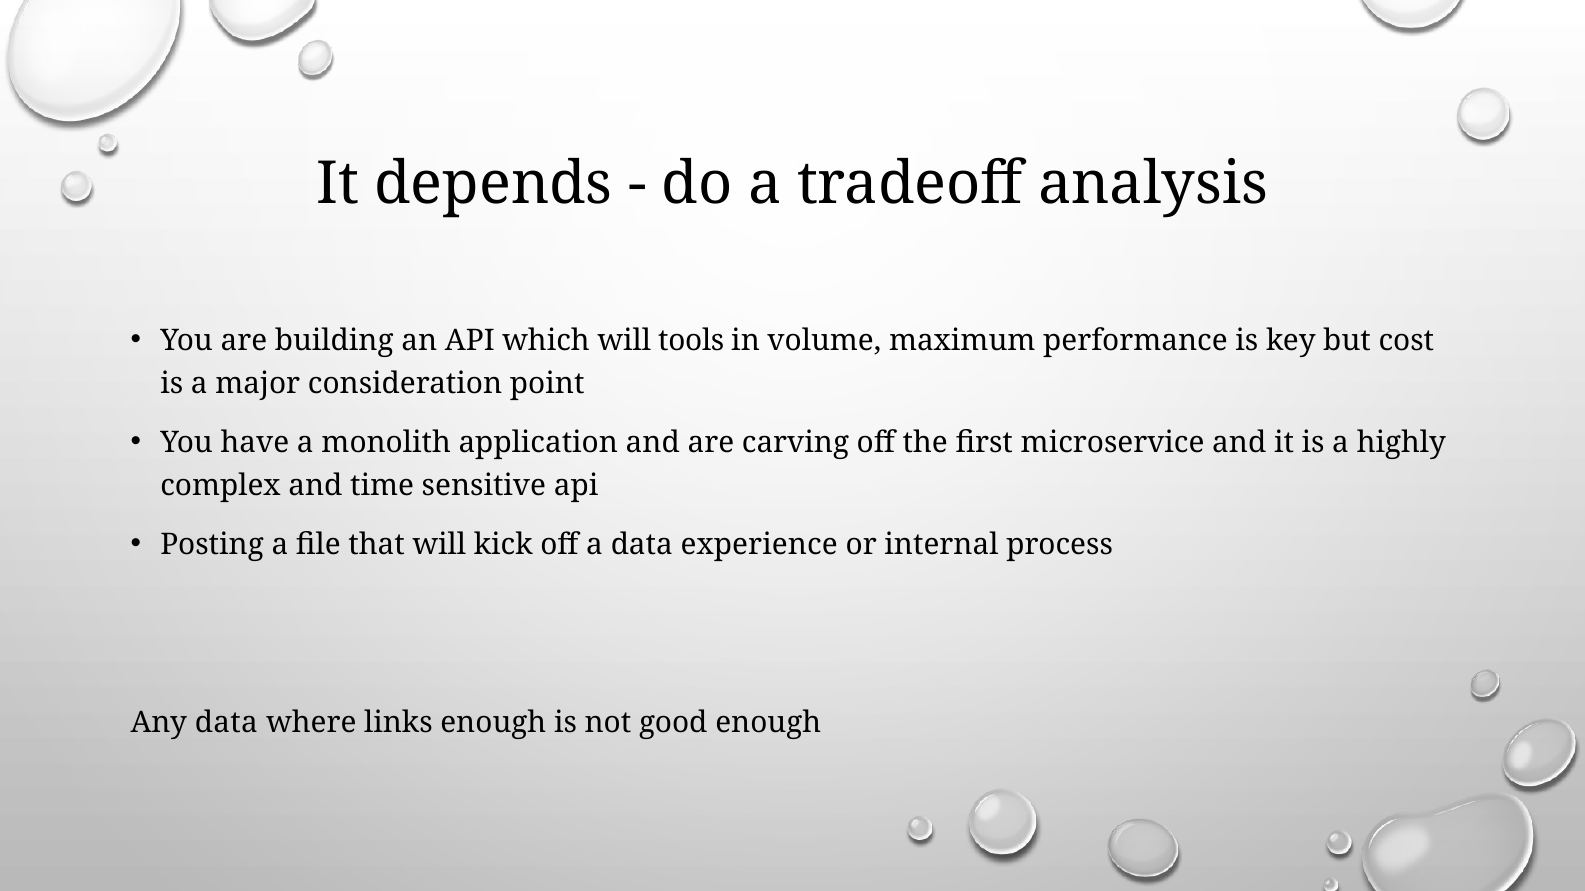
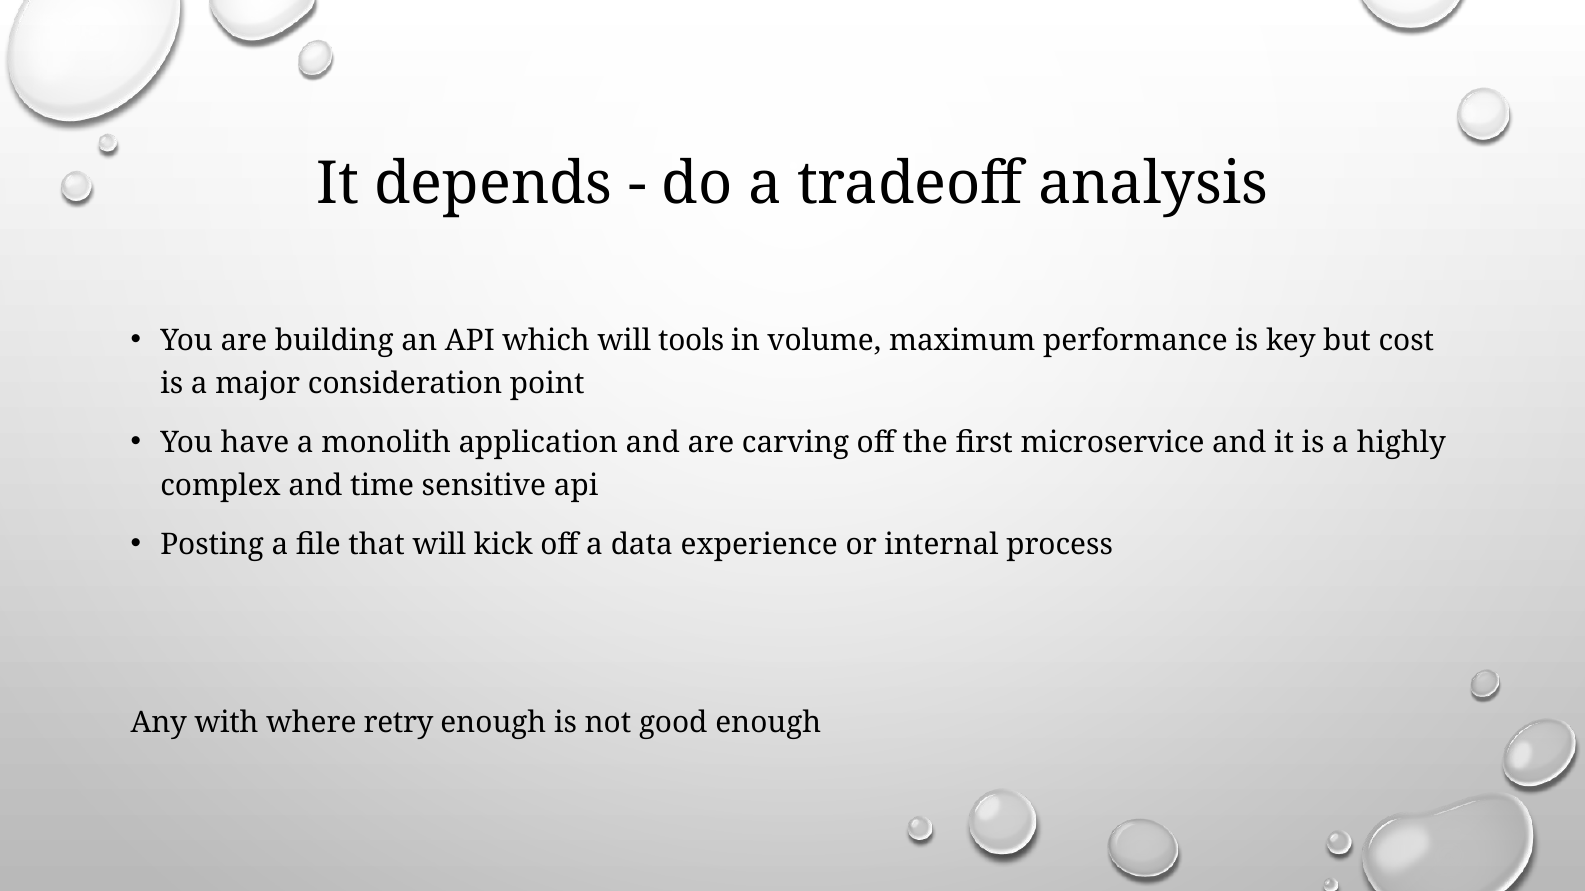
Any data: data -> with (227, 723)
links: links -> retry (399, 723)
